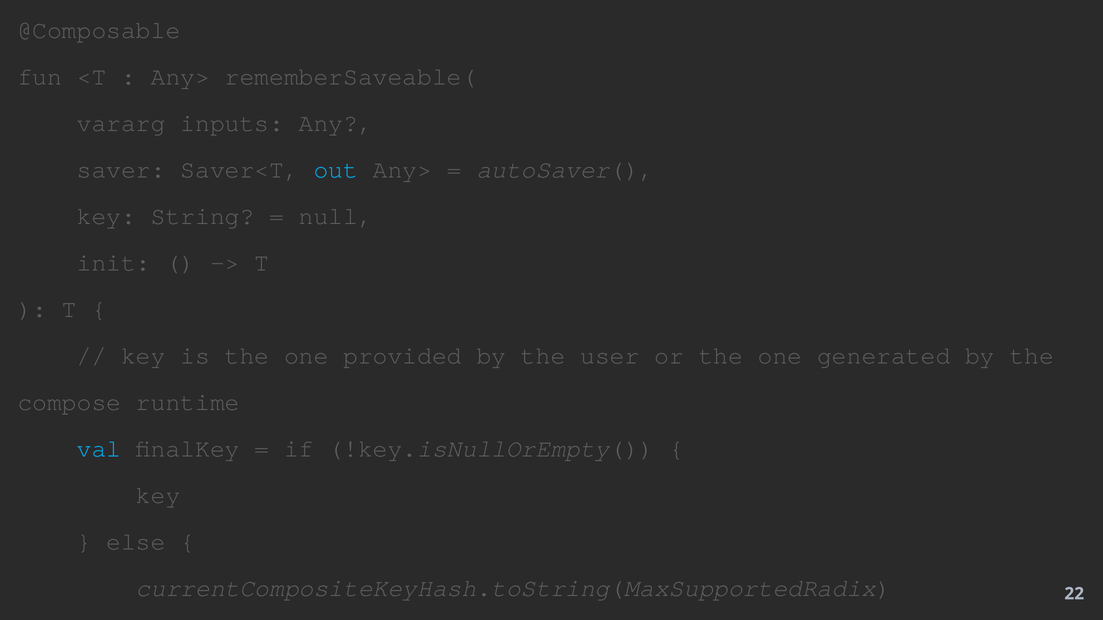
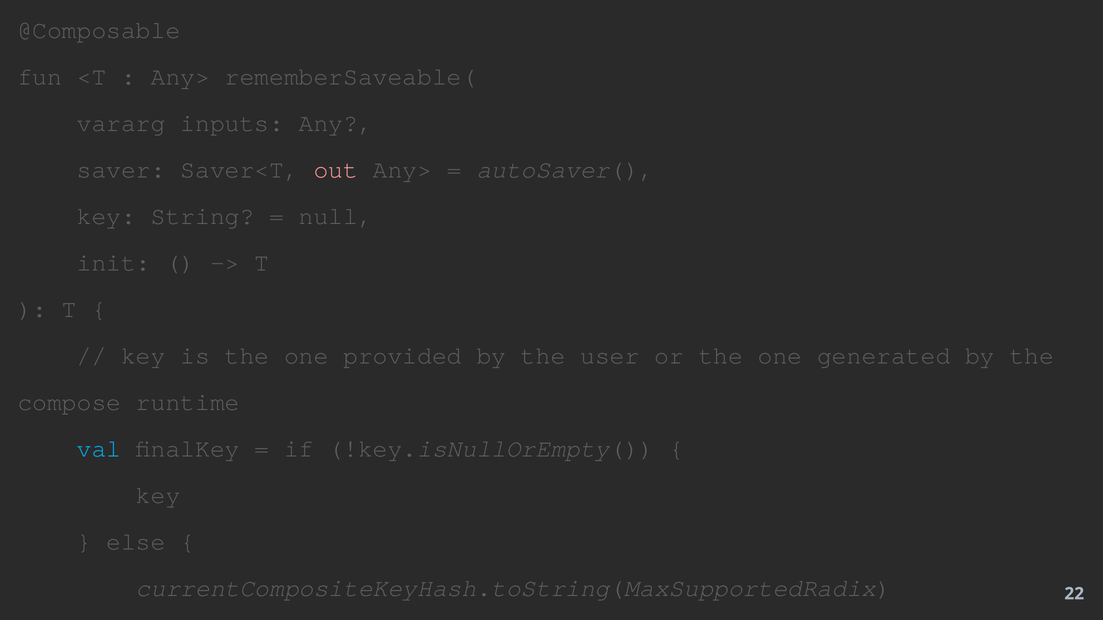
out colour: light blue -> pink (336, 170)
